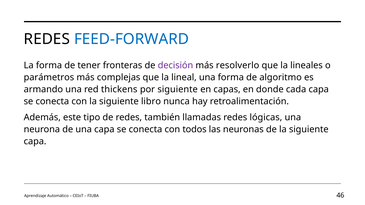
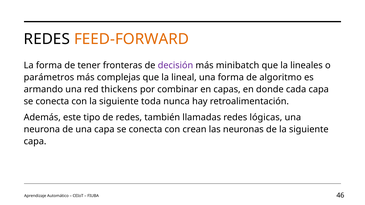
FEED-FORWARD colour: blue -> orange (131, 39)
resolverlo: resolverlo -> minibatch (238, 65)
por siguiente: siguiente -> combinar (178, 90)
libro: libro -> toda (151, 102)
todos: todos -> crean (194, 129)
